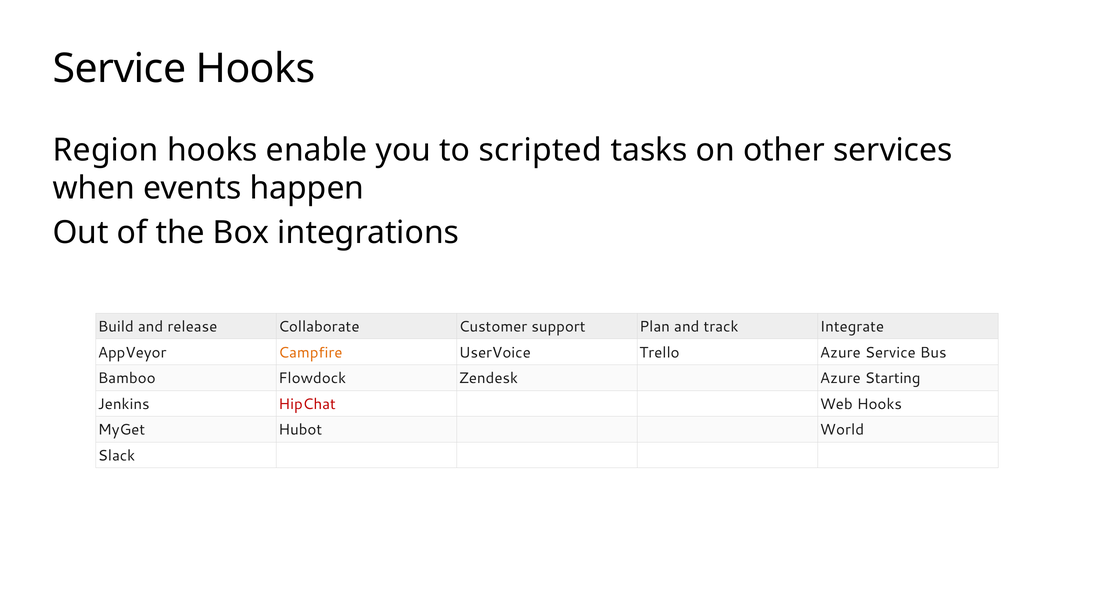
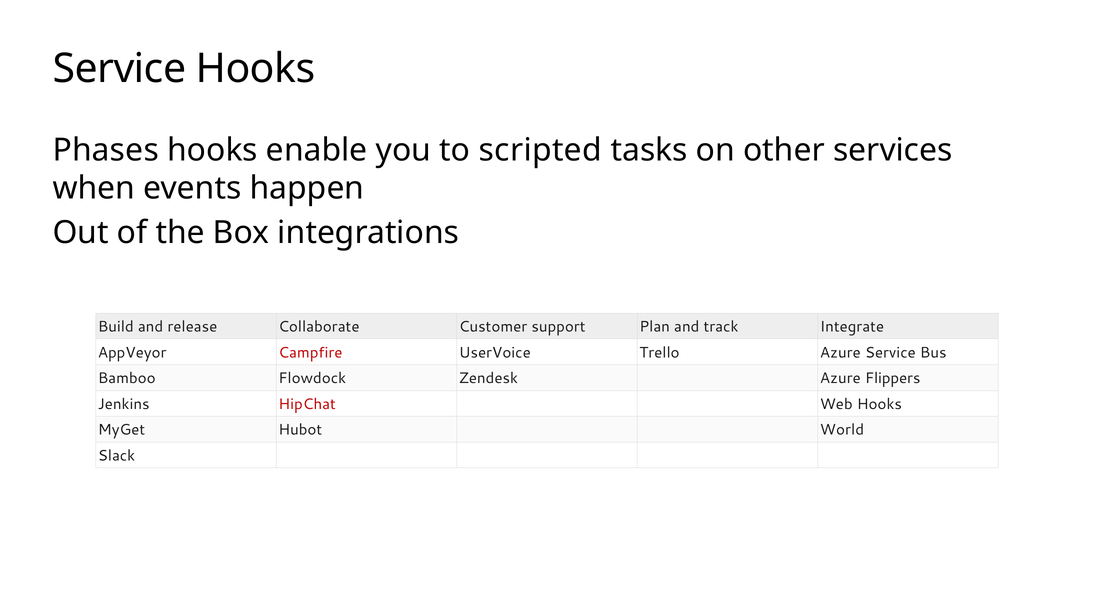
Region: Region -> Phases (106, 150)
Campfire colour: orange -> red (310, 353)
Starting: Starting -> Flippers (893, 379)
